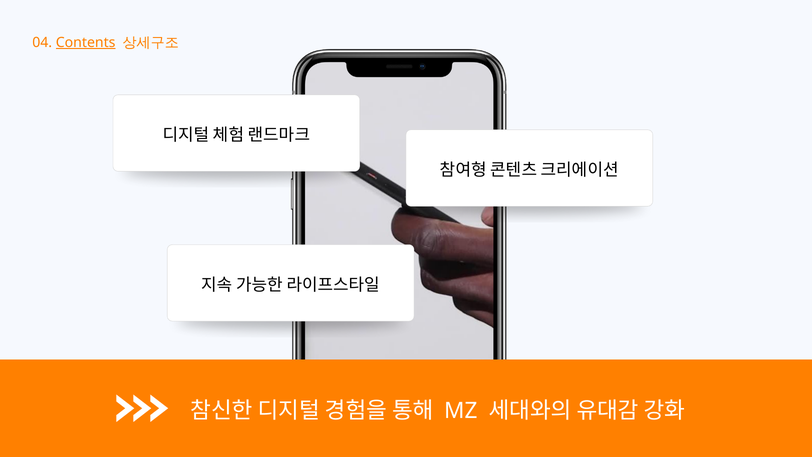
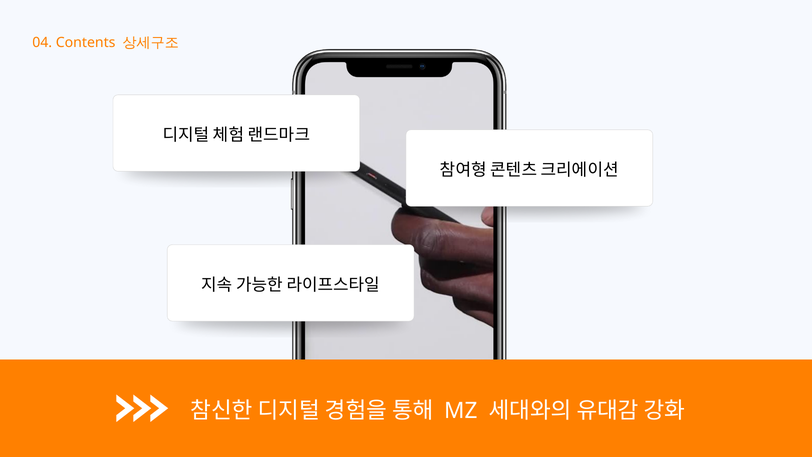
Contents underline: present -> none (86, 42)
